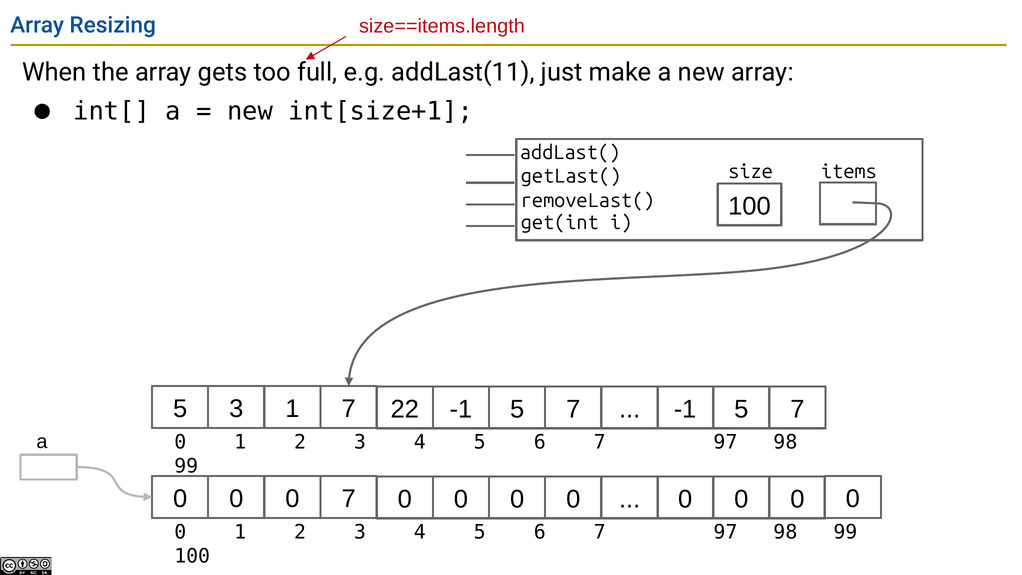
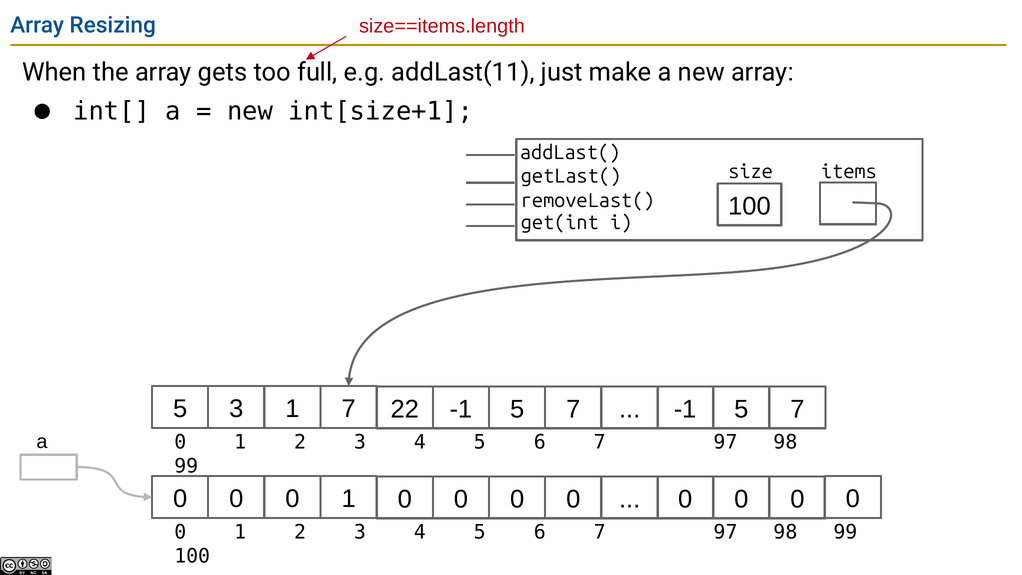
0 0 7: 7 -> 1 (349, 499)
